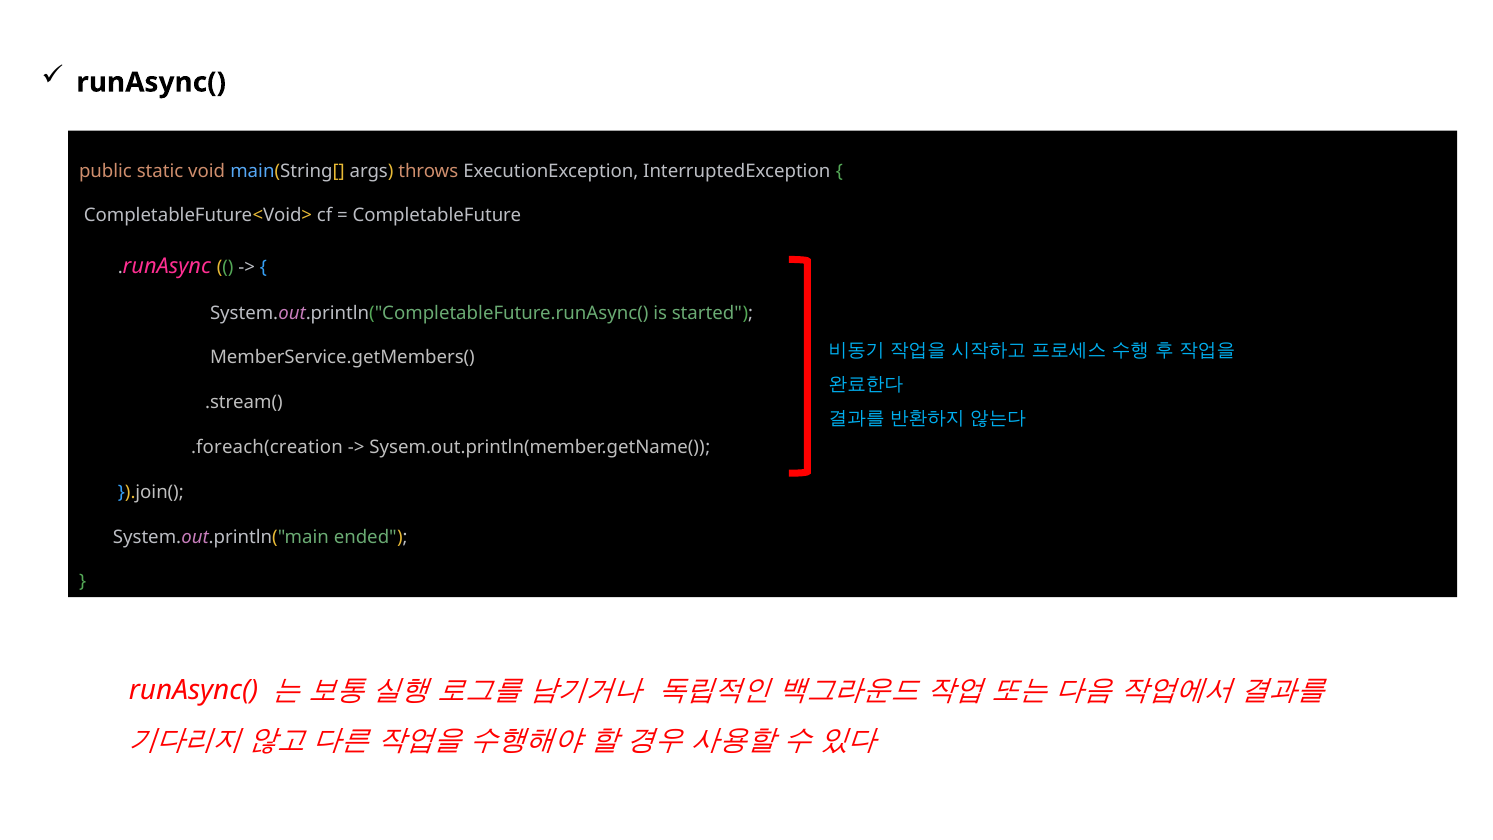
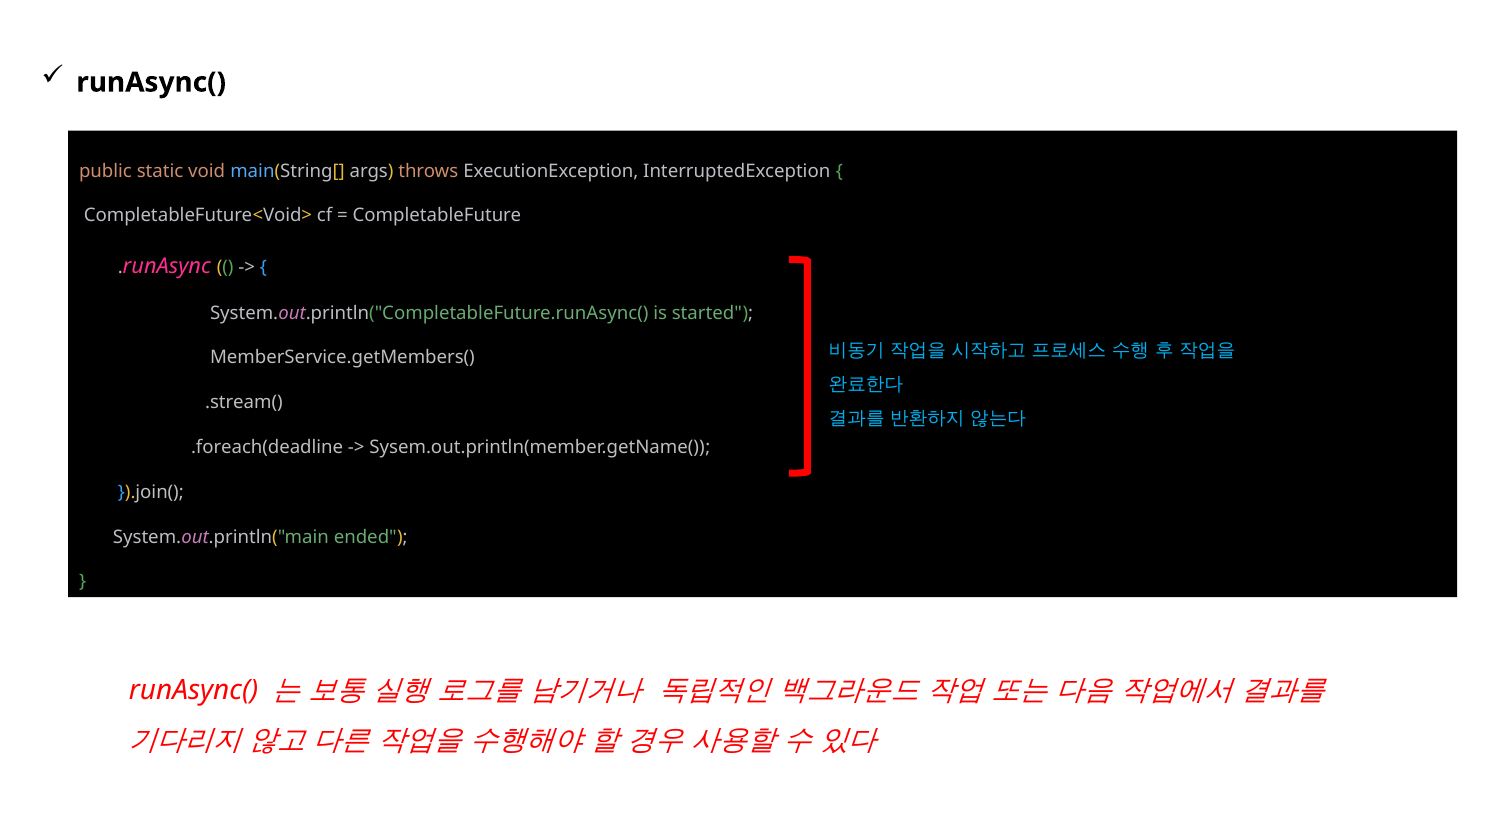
.foreach(creation: .foreach(creation -> .foreach(deadline (267, 447)
